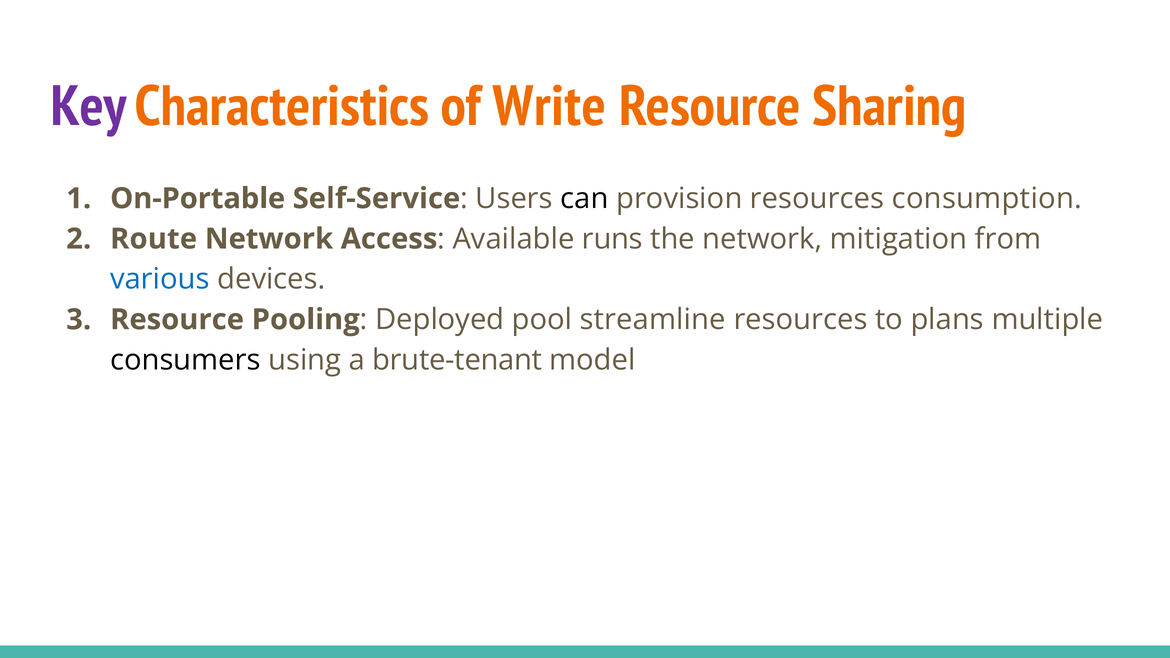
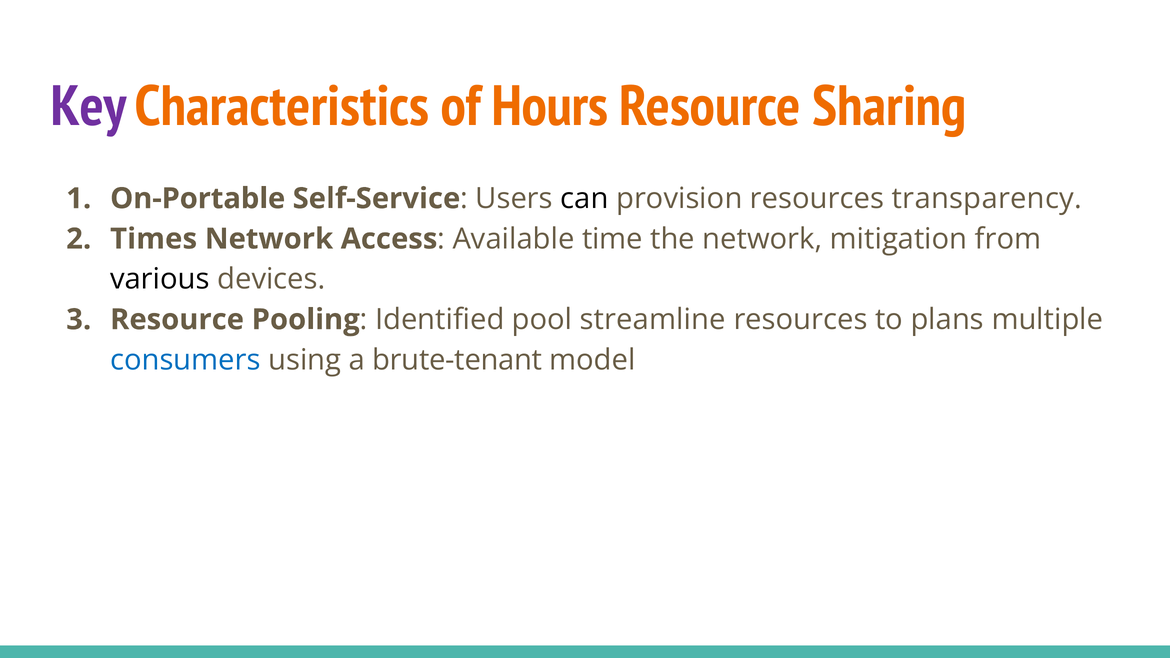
Write: Write -> Hours (550, 107)
consumption: consumption -> transparency (987, 199)
Route: Route -> Times (154, 239)
runs: runs -> time (612, 239)
various colour: blue -> black (160, 279)
Deployed: Deployed -> Identified (440, 320)
consumers colour: black -> blue (185, 360)
